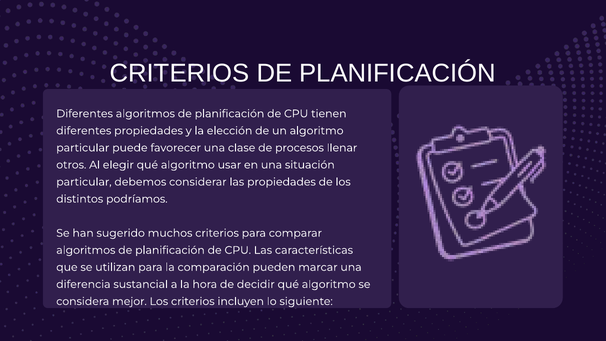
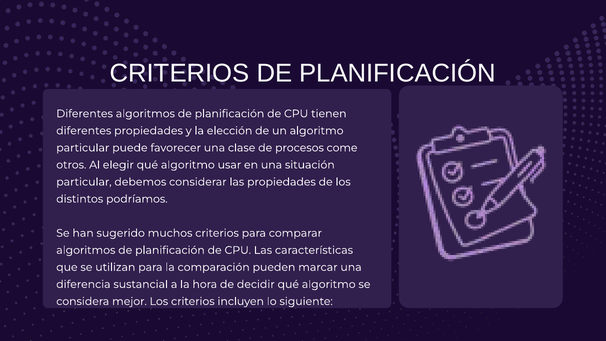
llenar: llenar -> come (342, 148)
